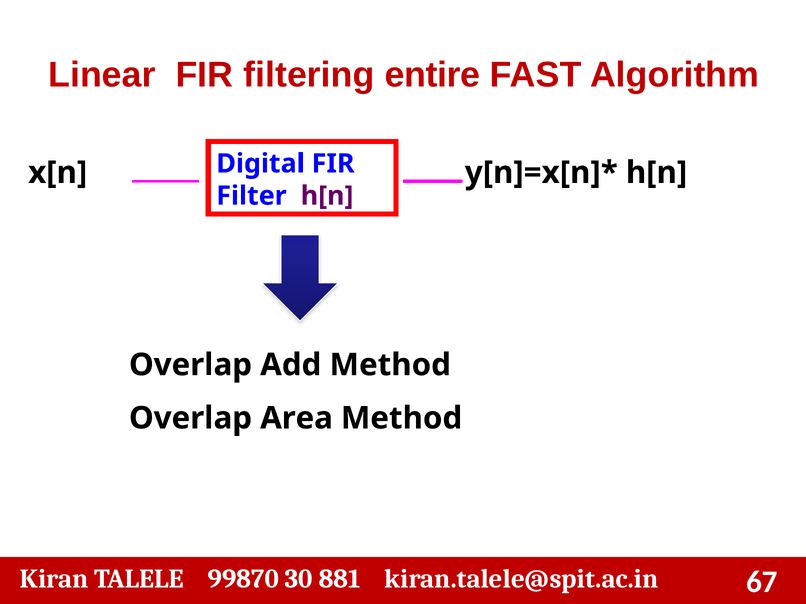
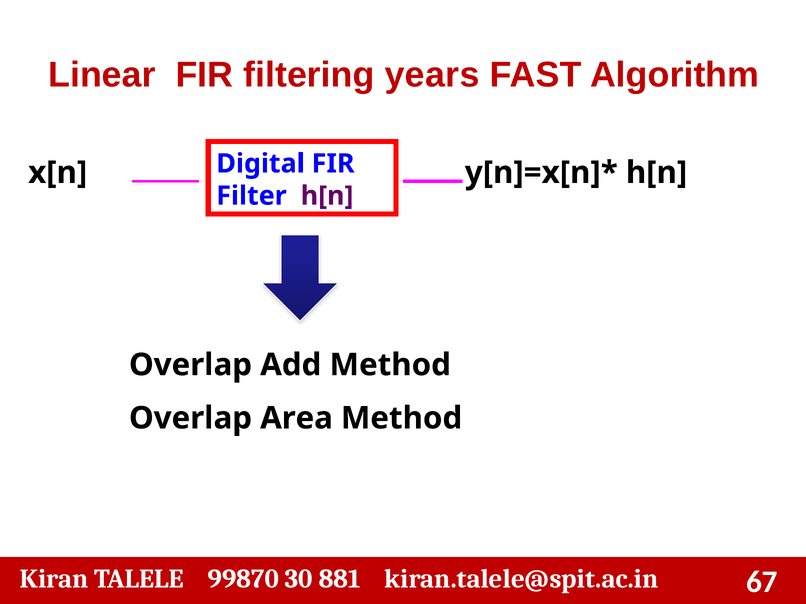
entire: entire -> years (432, 75)
